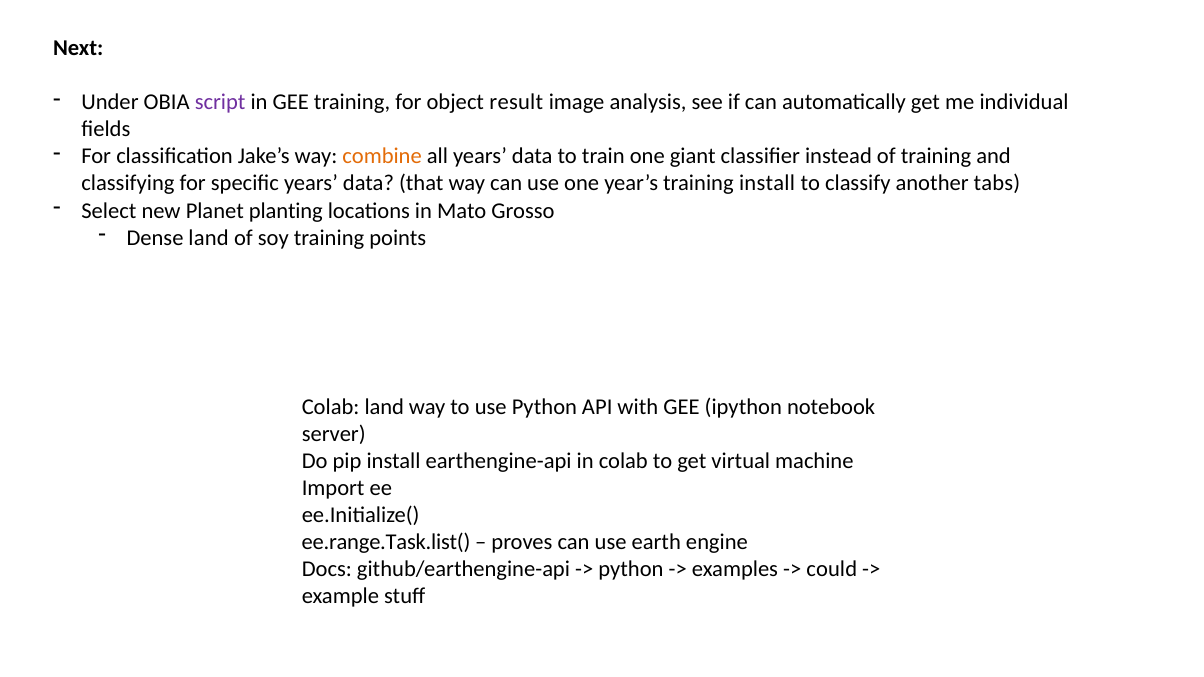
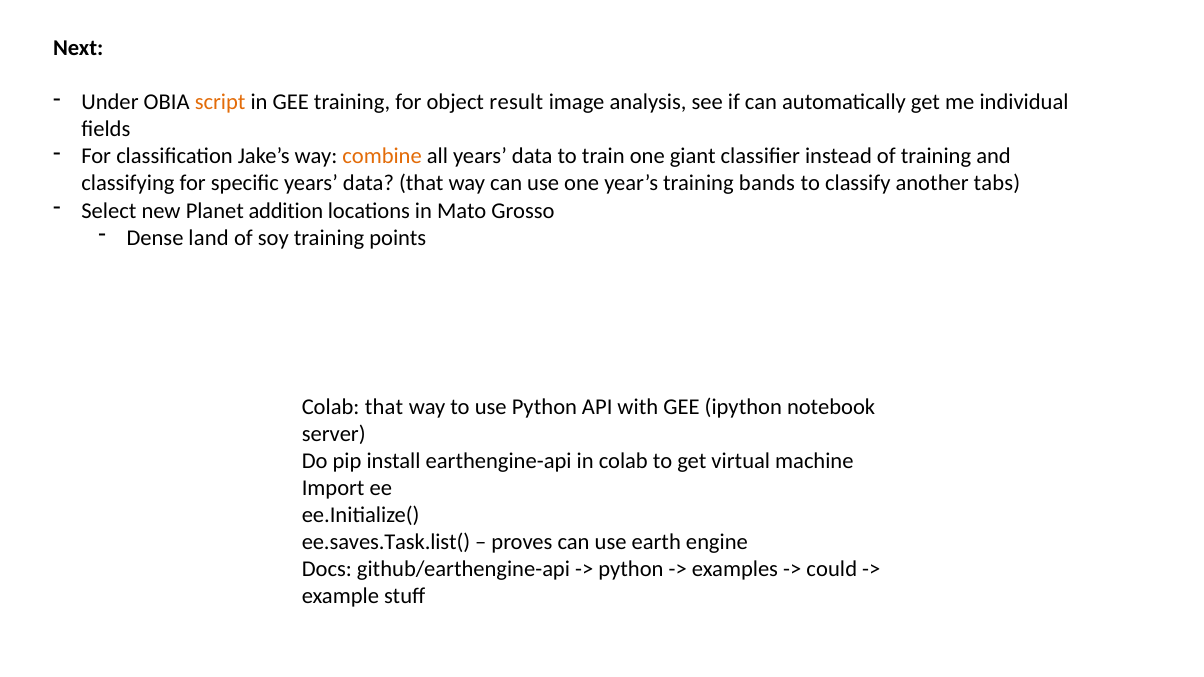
script colour: purple -> orange (220, 102)
training install: install -> bands (767, 184)
planting: planting -> addition (286, 211)
Colab land: land -> that (384, 407)
ee.range.Task.list(: ee.range.Task.list( -> ee.saves.Task.list( (386, 543)
